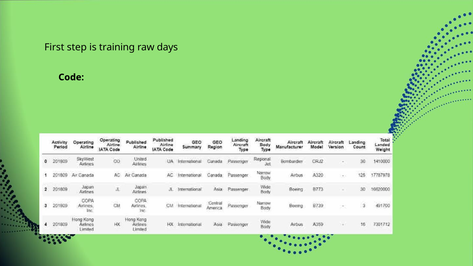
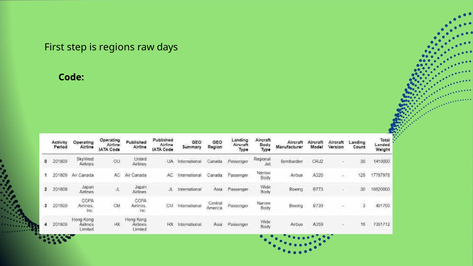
training: training -> regions (117, 47)
